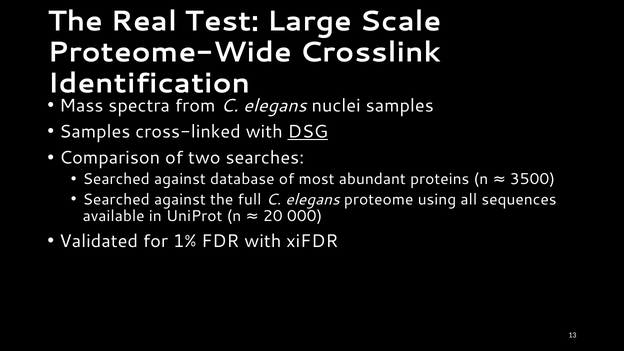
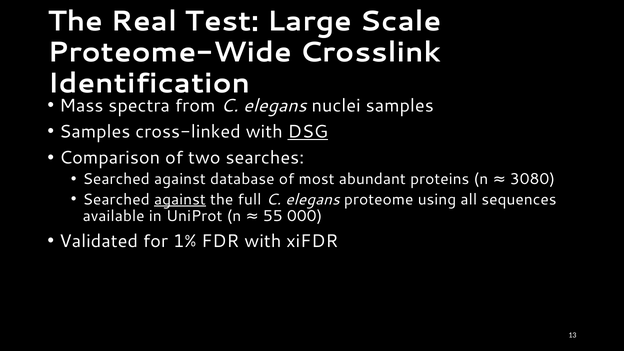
3500: 3500 -> 3080 (532, 179)
against underline: none -> present (180, 199)
20: 20 -> 55 (273, 216)
